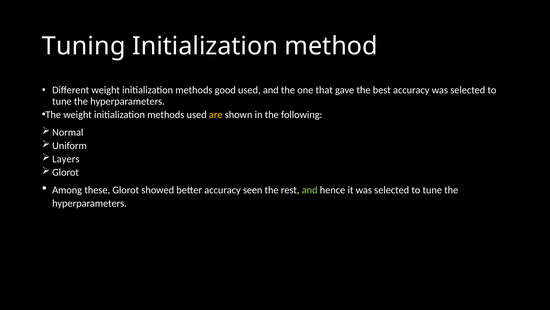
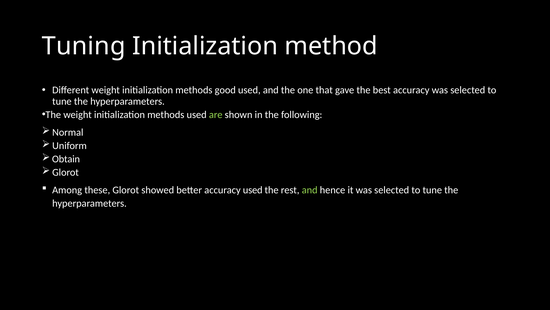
are colour: yellow -> light green (216, 114)
Layers: Layers -> Obtain (66, 159)
accuracy seen: seen -> used (253, 190)
